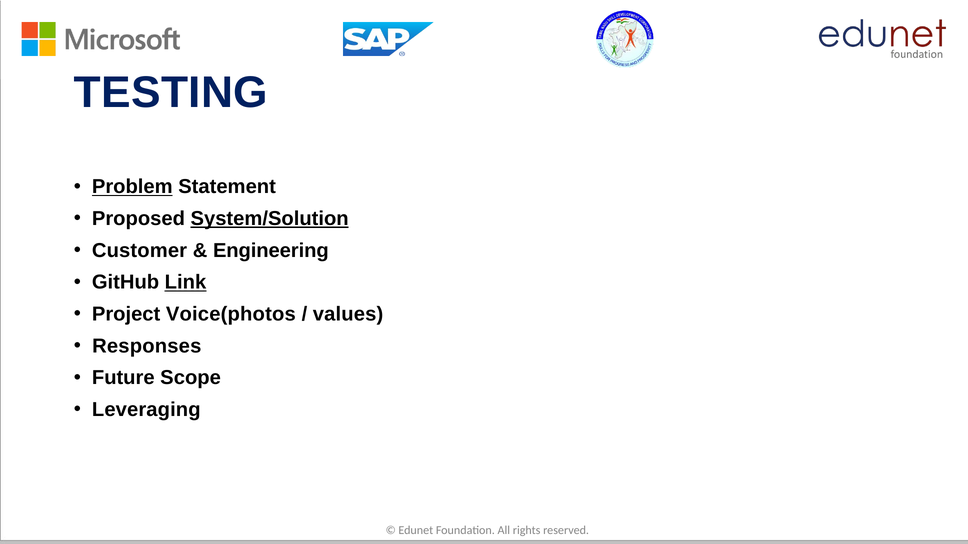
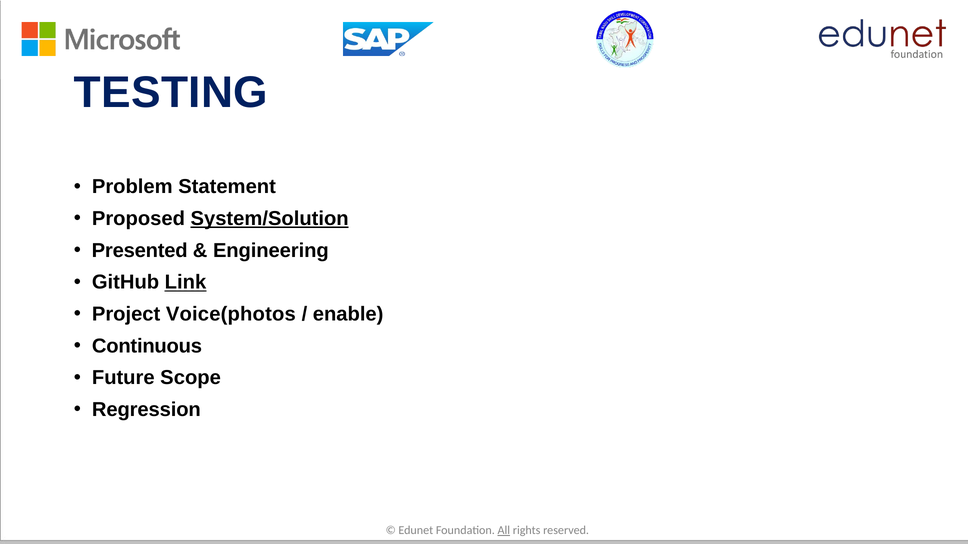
Problem underline: present -> none (132, 187)
Customer: Customer -> Presented (140, 251)
values: values -> enable (348, 314)
Responses: Responses -> Continuous (147, 346)
Leveraging: Leveraging -> Regression (146, 410)
All underline: none -> present (504, 531)
